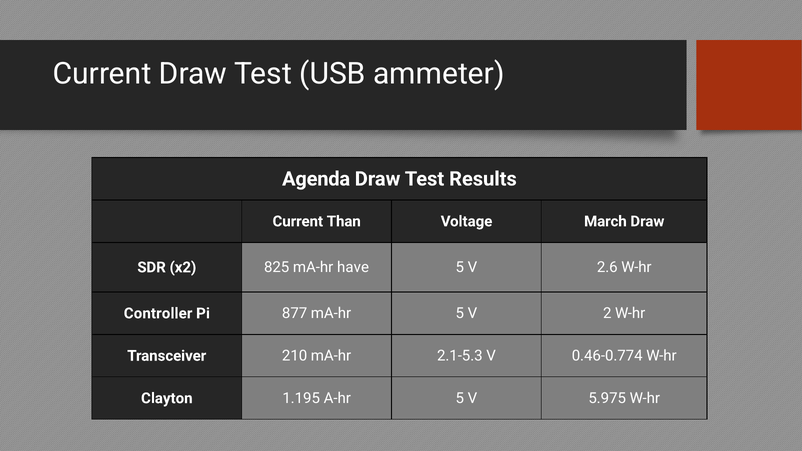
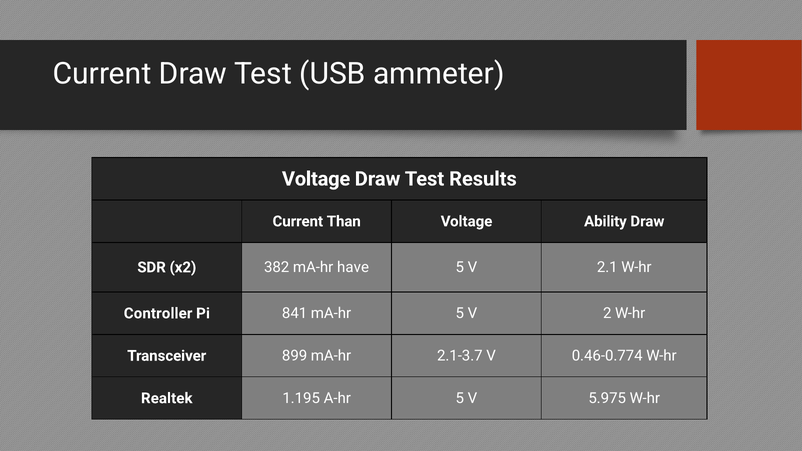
Agenda: Agenda -> Voltage (316, 179)
March: March -> Ability (605, 221)
825: 825 -> 382 (277, 267)
2.6: 2.6 -> 2.1 (607, 267)
877: 877 -> 841 (295, 313)
210: 210 -> 899 (295, 356)
2.1-5.3: 2.1-5.3 -> 2.1-3.7 (460, 356)
Clayton: Clayton -> Realtek (167, 398)
